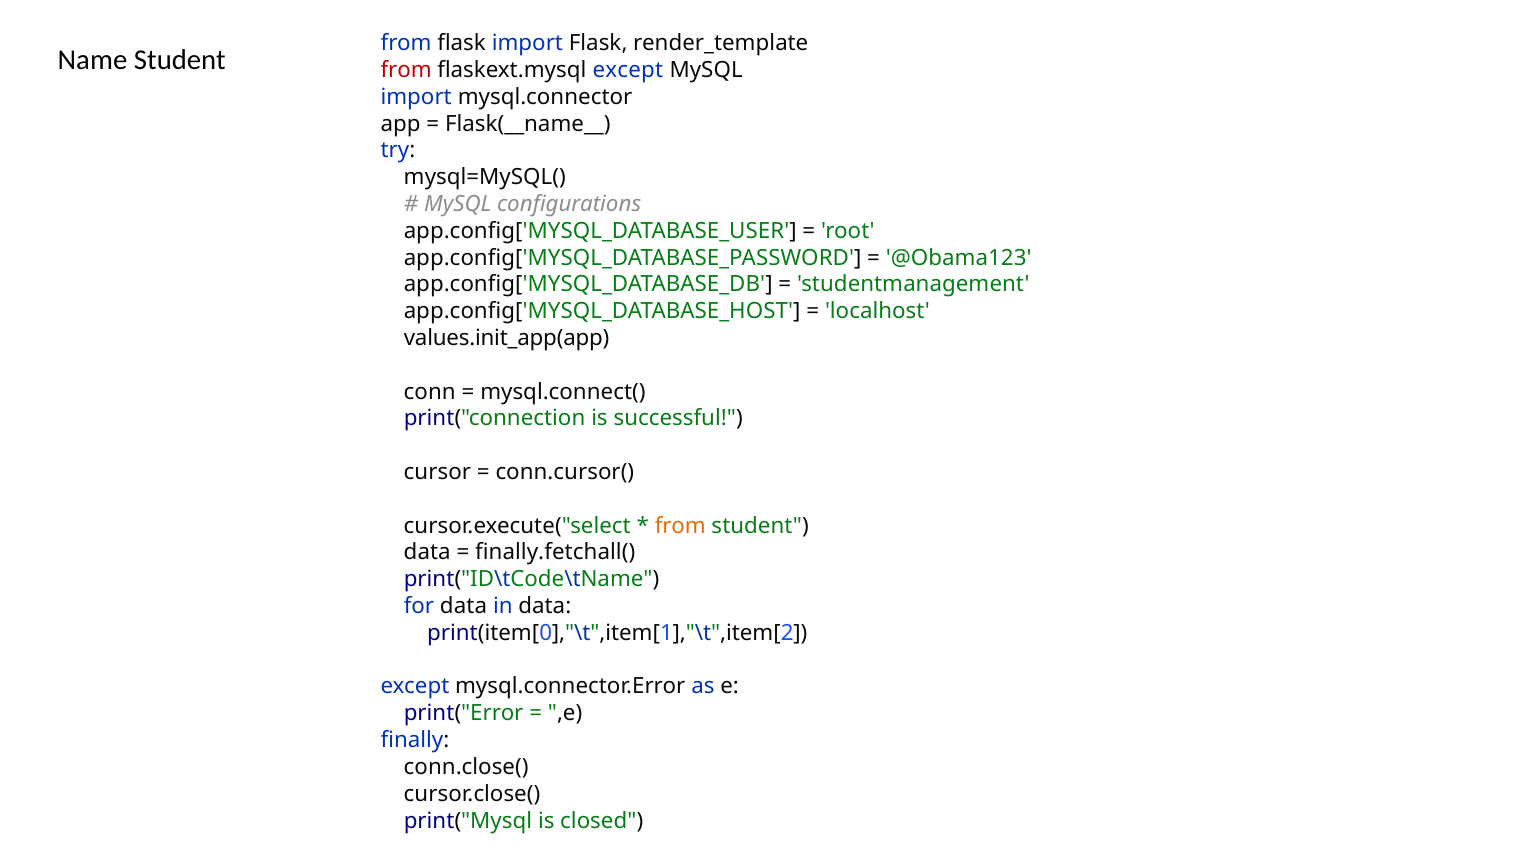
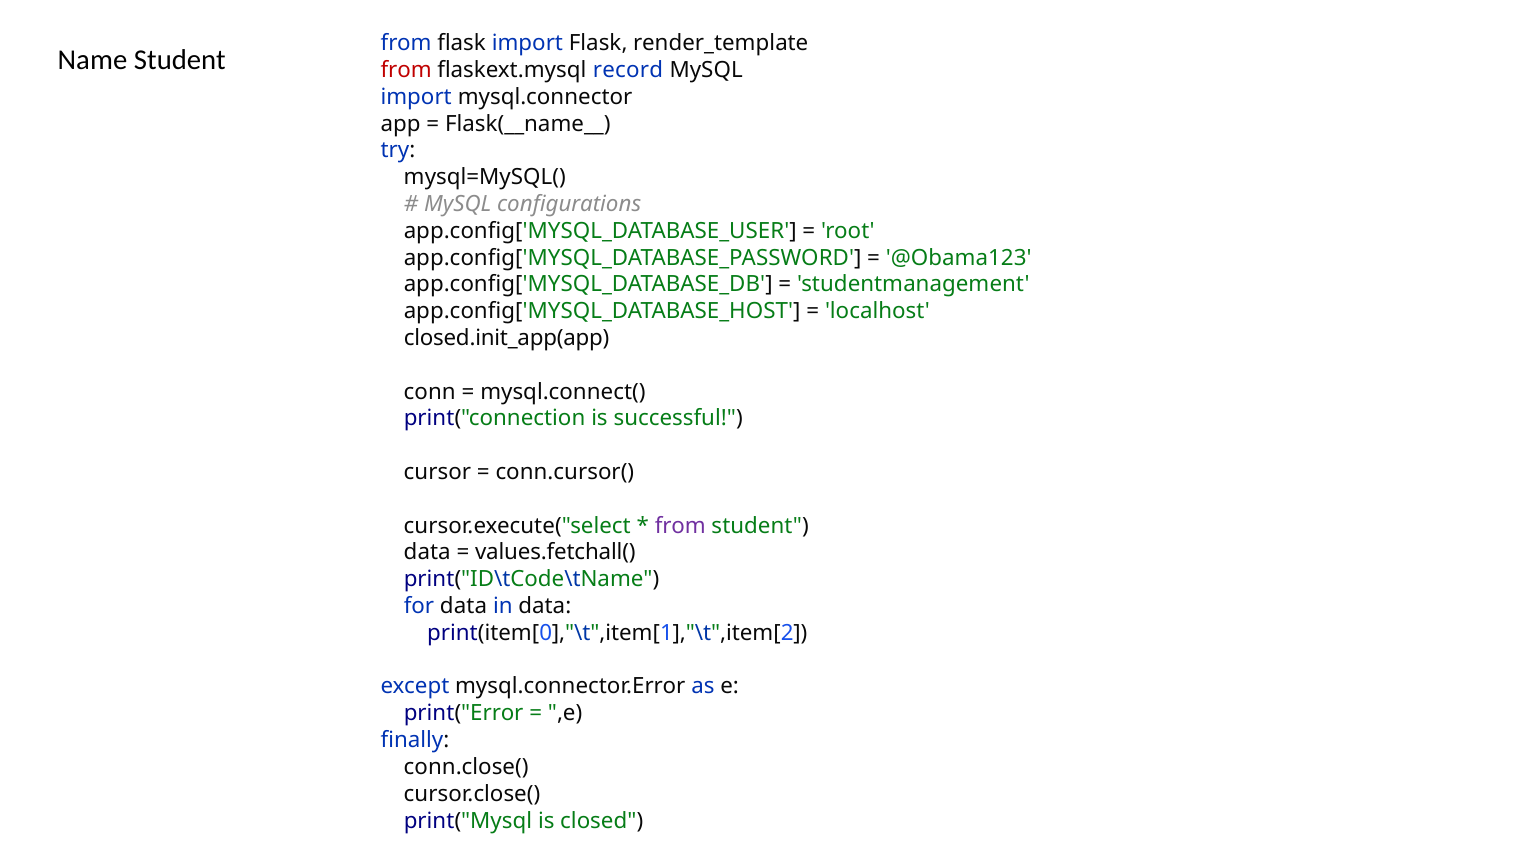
flaskext.mysql except: except -> record (628, 70)
values.init_app(app: values.init_app(app -> closed.init_app(app (507, 338)
from colour: orange -> purple (680, 526)
finally.fetchall(: finally.fetchall( -> values.fetchall( (555, 553)
